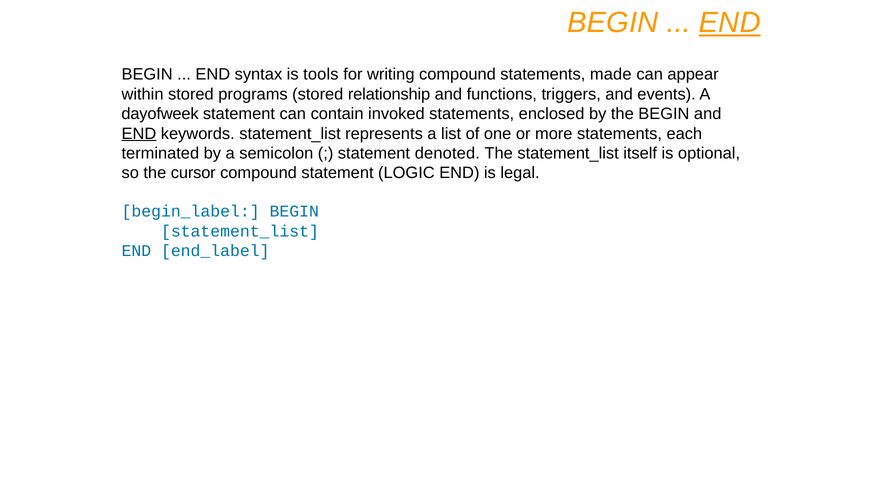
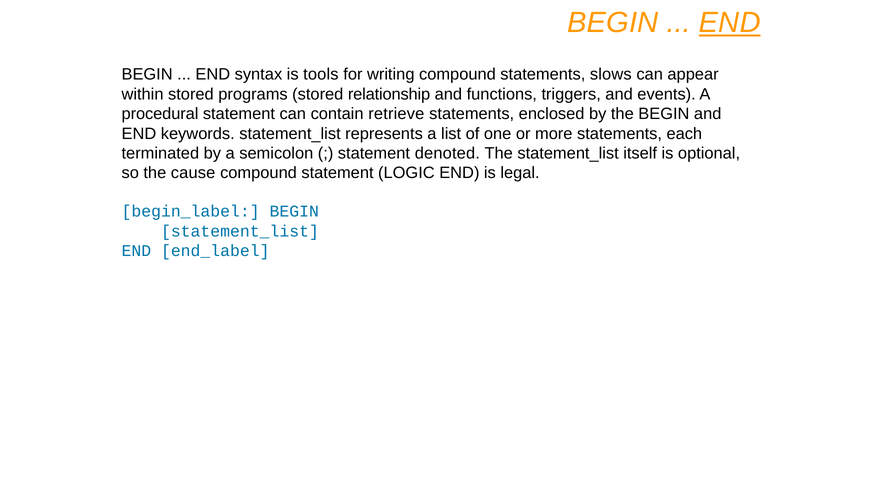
made: made -> slows (611, 75)
dayofweek: dayofweek -> procedural (160, 114)
invoked: invoked -> retrieve (396, 114)
END underline: present -> none (139, 134)
cursor: cursor -> cause (193, 173)
